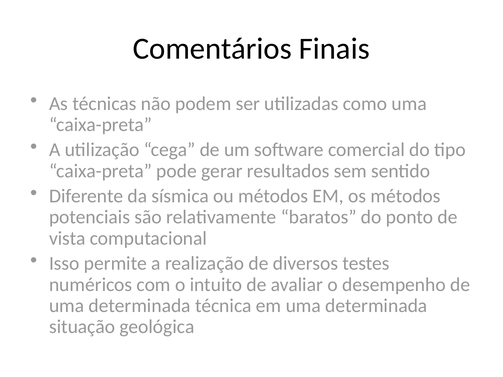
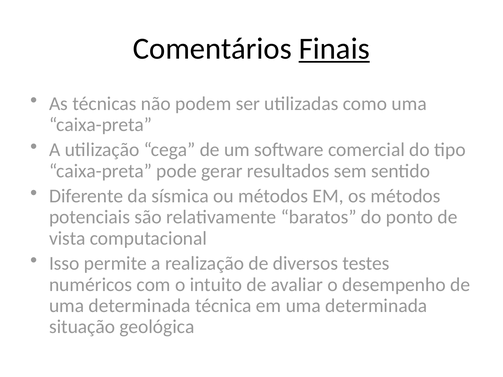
Finais underline: none -> present (334, 49)
